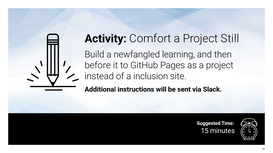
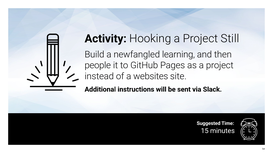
Comfort: Comfort -> Hooking (150, 39)
before: before -> people (98, 66)
inclusion: inclusion -> websites (151, 77)
